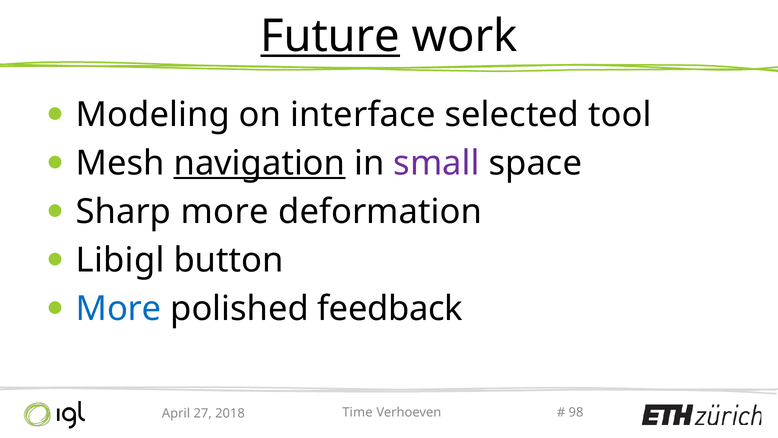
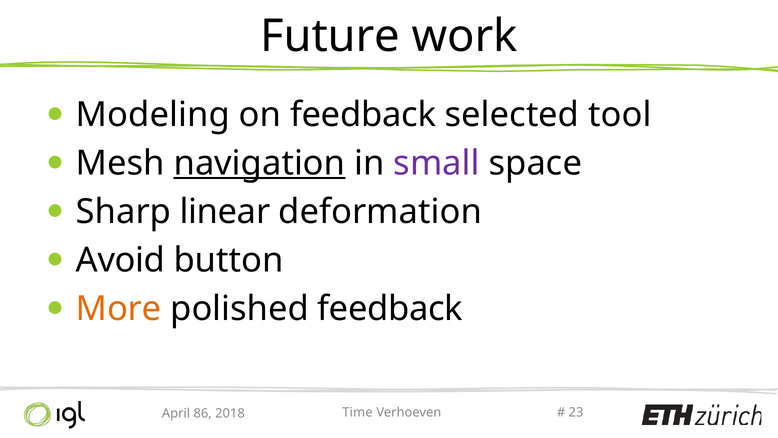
Future underline: present -> none (330, 36)
on interface: interface -> feedback (363, 115)
Sharp more: more -> linear (225, 212)
Libigl: Libigl -> Avoid (120, 260)
More colour: blue -> orange (119, 308)
27: 27 -> 86 (203, 413)
98: 98 -> 23 (576, 412)
